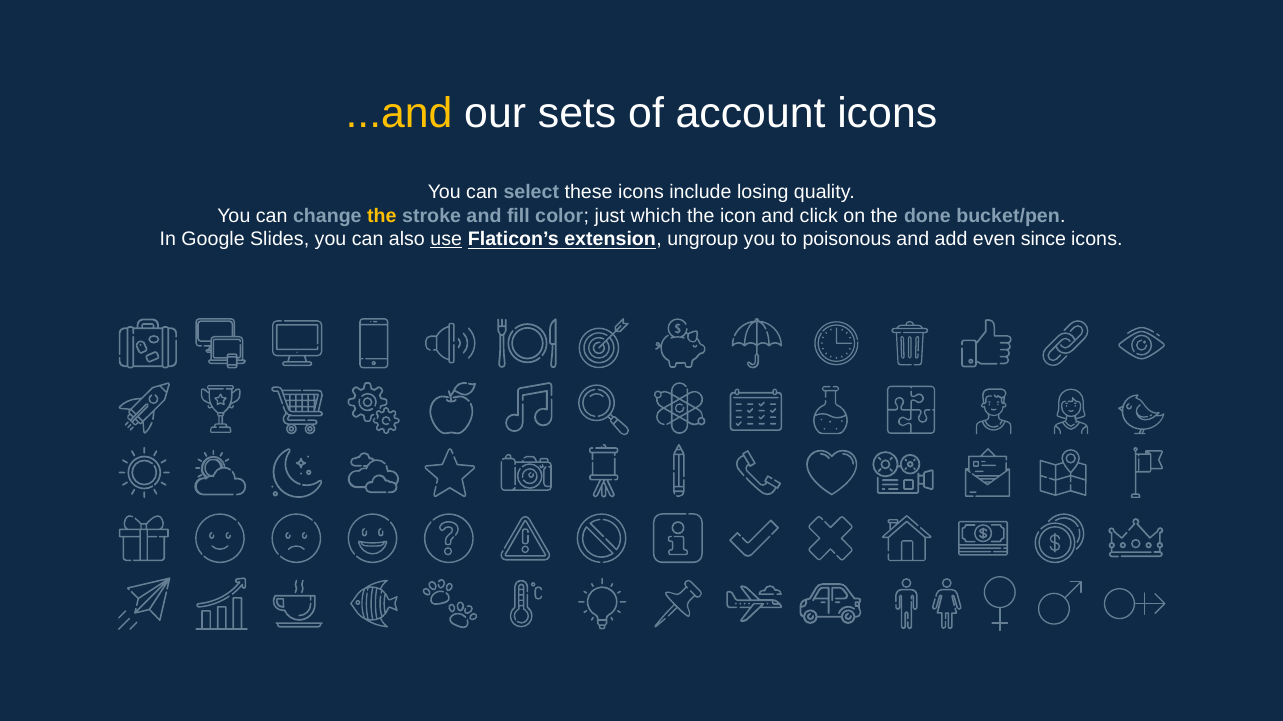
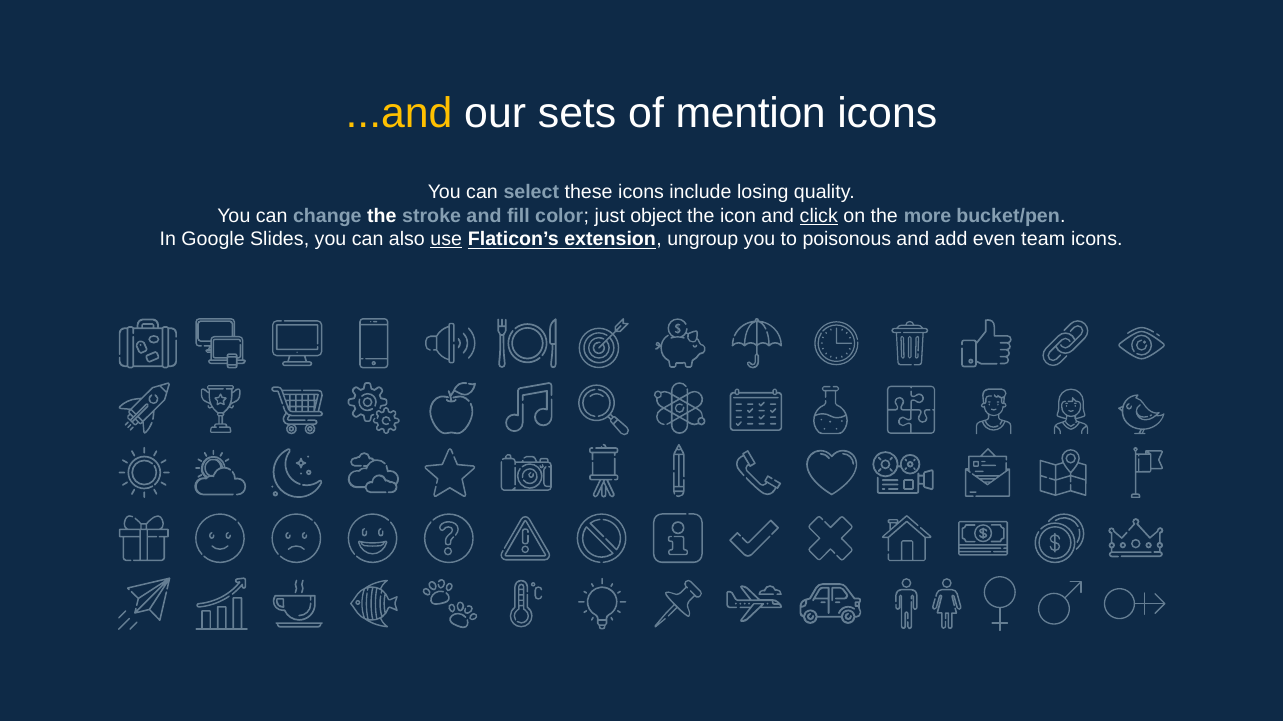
account: account -> mention (751, 113)
the colour: yellow -> white (382, 216)
which: which -> object (656, 216)
click underline: none -> present (819, 216)
done: done -> more (928, 216)
since: since -> team (1043, 240)
